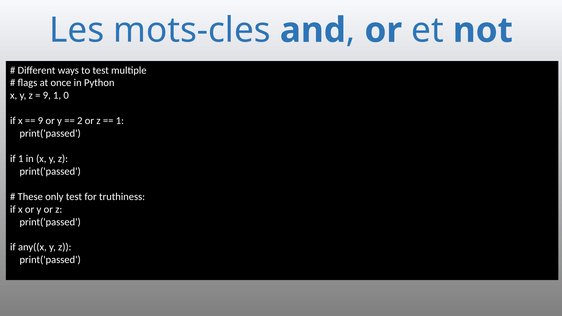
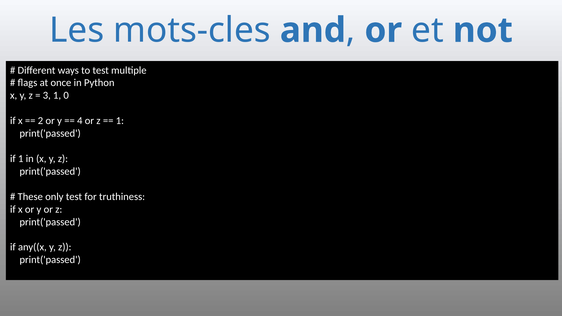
9: 9 -> 3 (47, 96)
9: 9 -> 2 (40, 121)
2: 2 -> 4 (80, 121)
